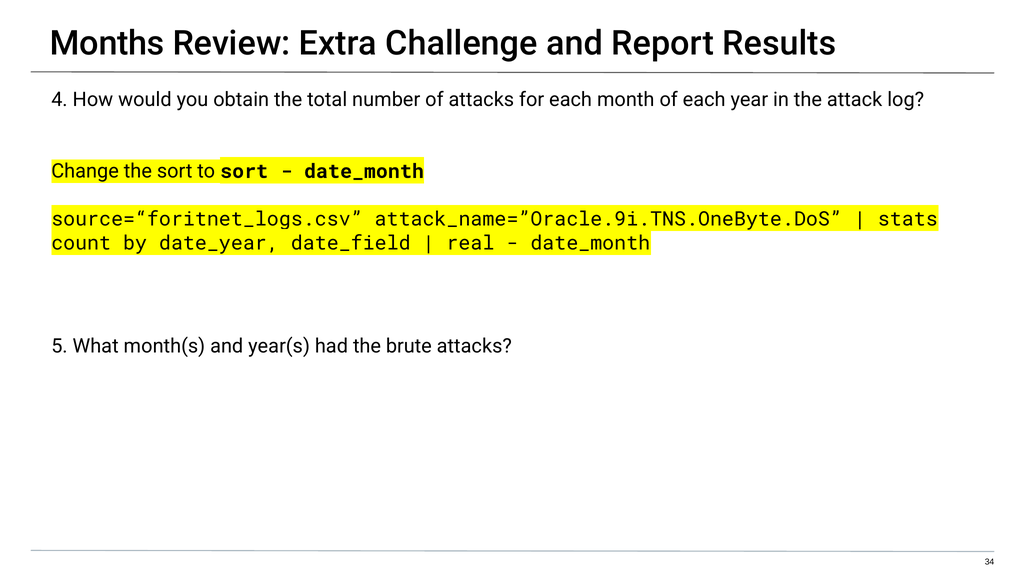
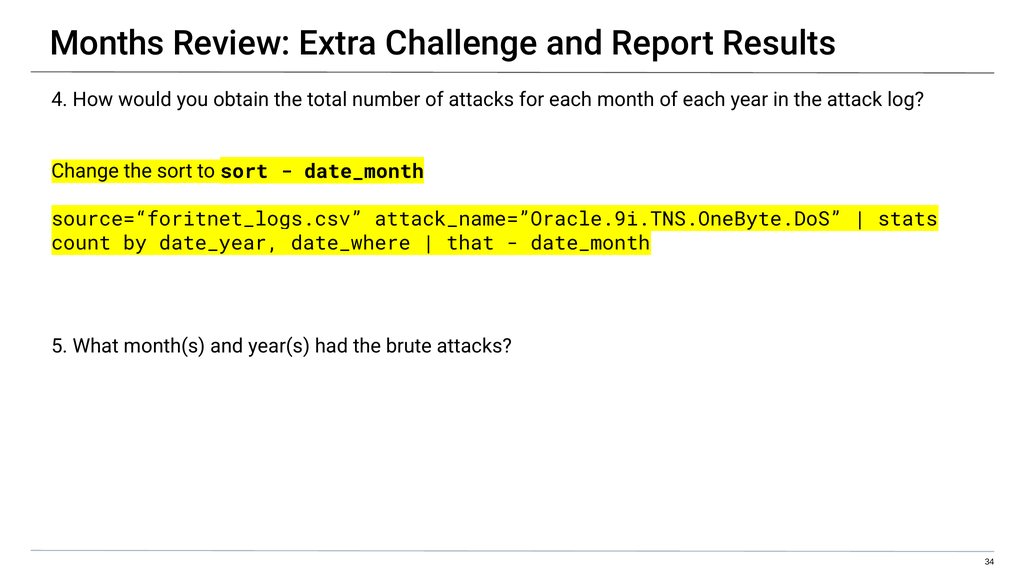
date_field: date_field -> date_where (351, 243)
real: real -> that (470, 243)
